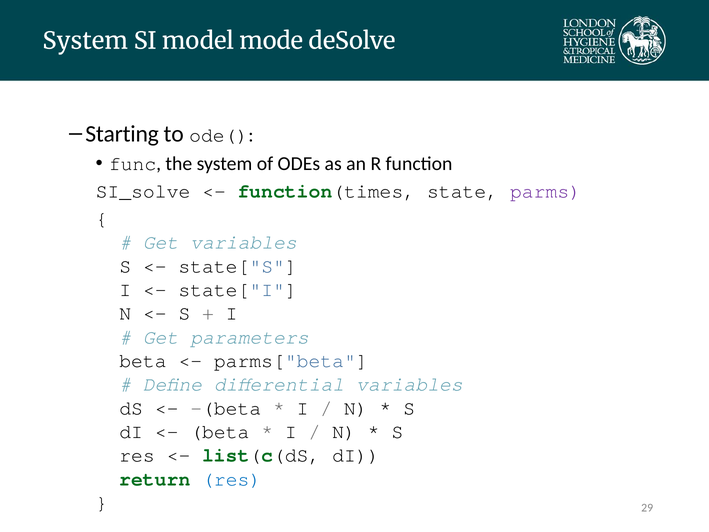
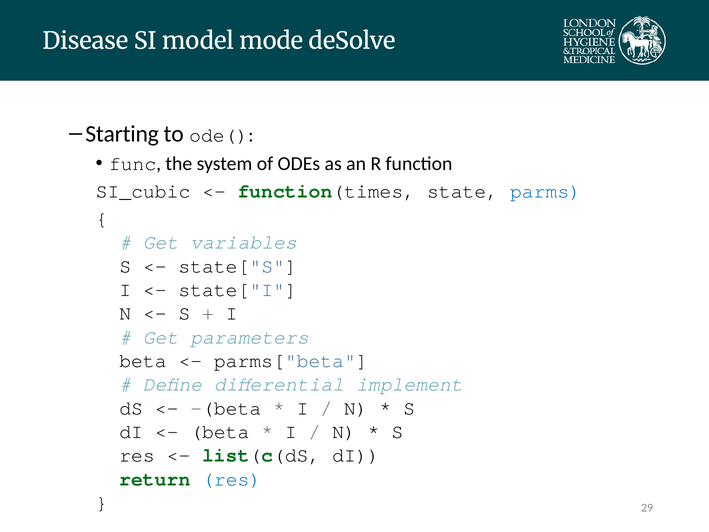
System: System -> Disease (85, 41)
SI_solve: SI_solve -> SI_cubic (143, 191)
parms colour: purple -> blue (546, 191)
differential variables: variables -> implement (409, 384)
